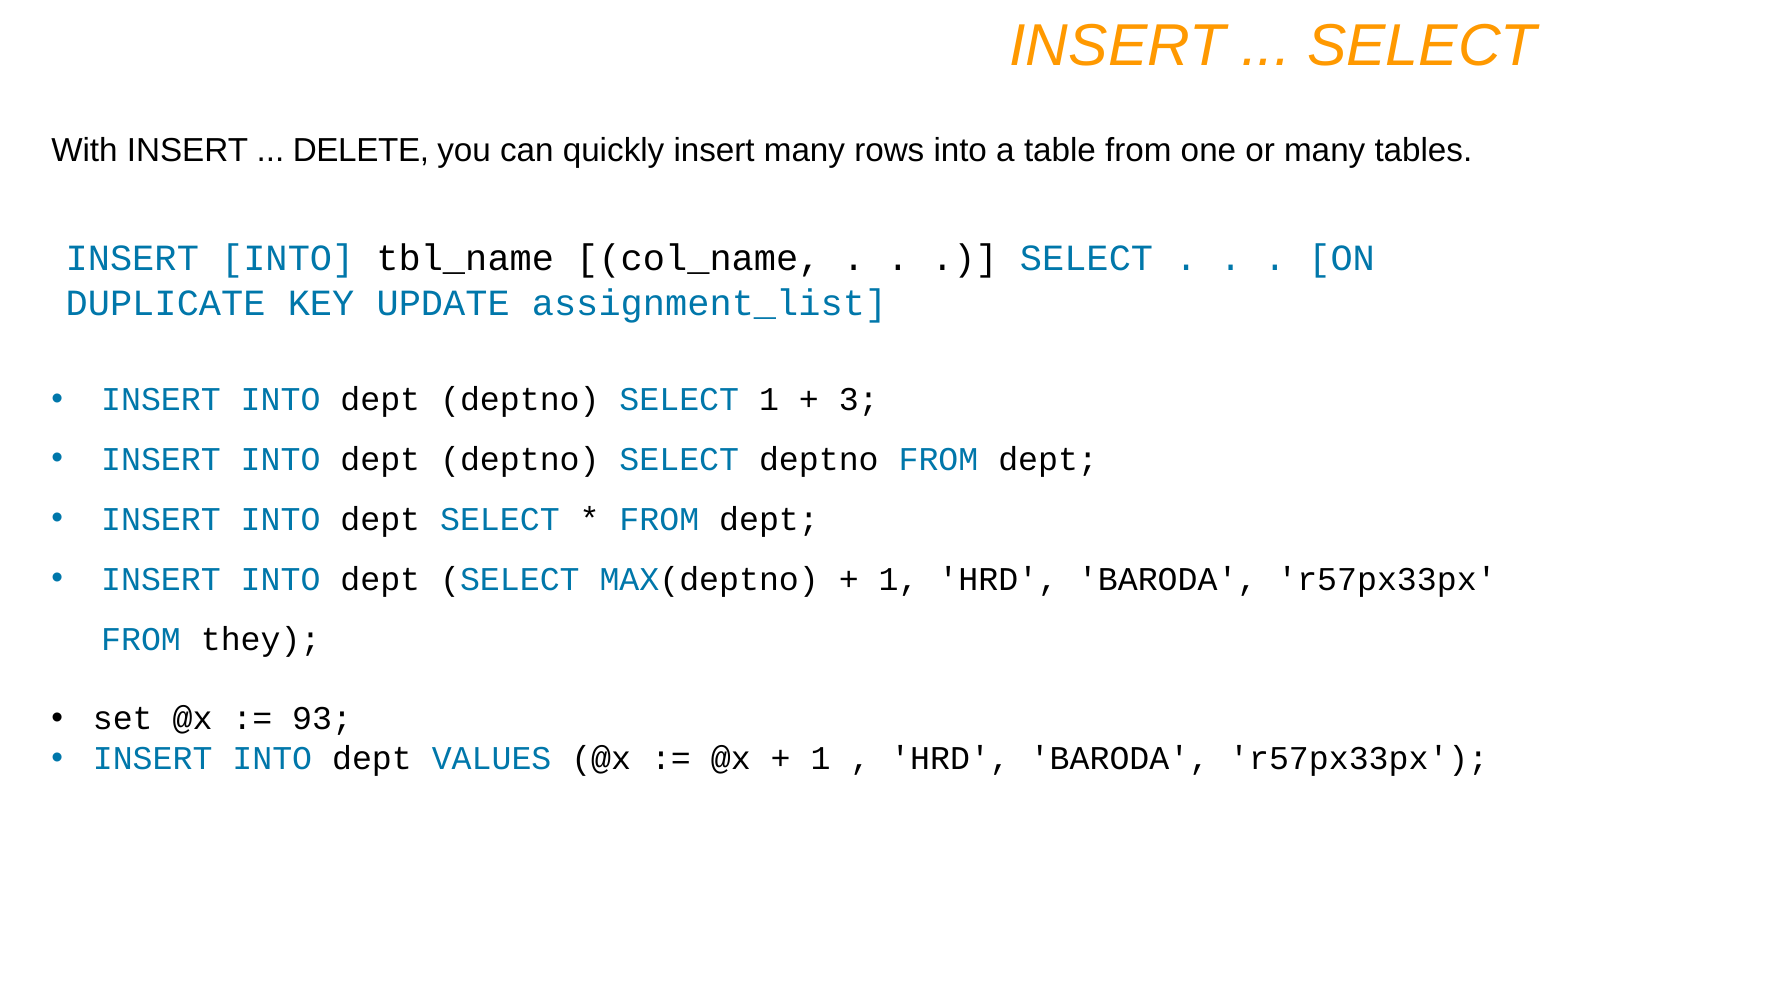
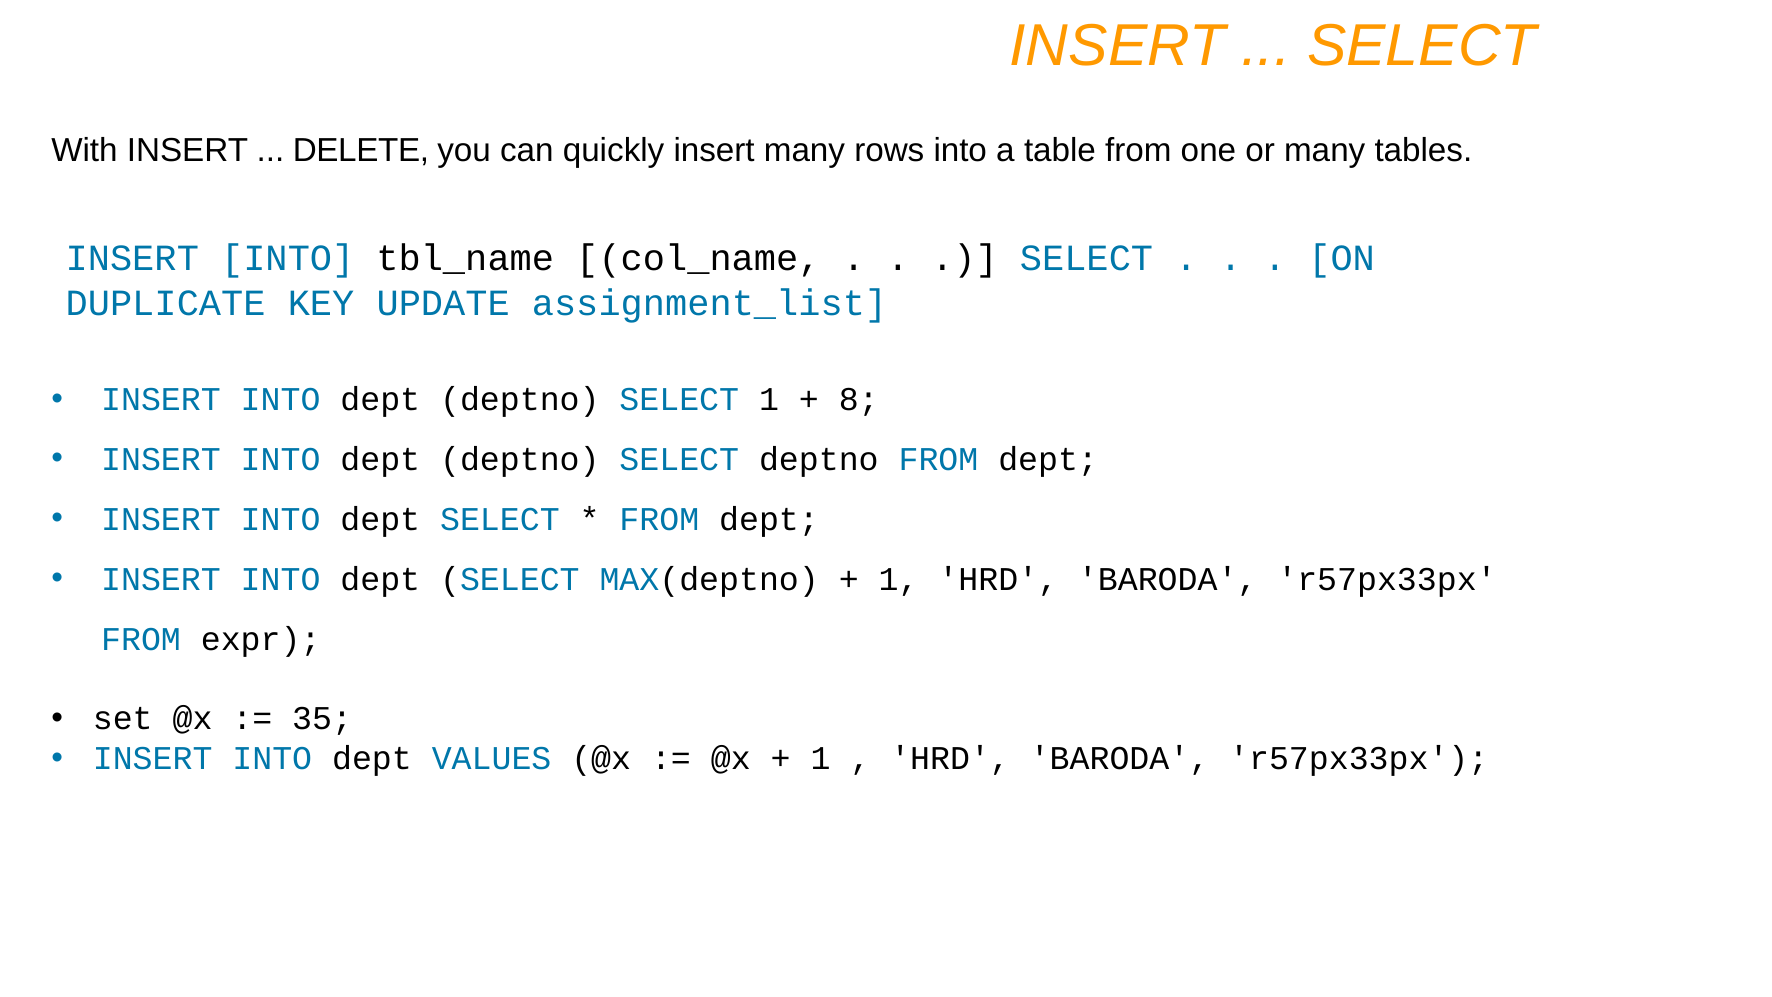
3: 3 -> 8 (859, 400)
they: they -> expr (261, 639)
93: 93 -> 35 (322, 719)
